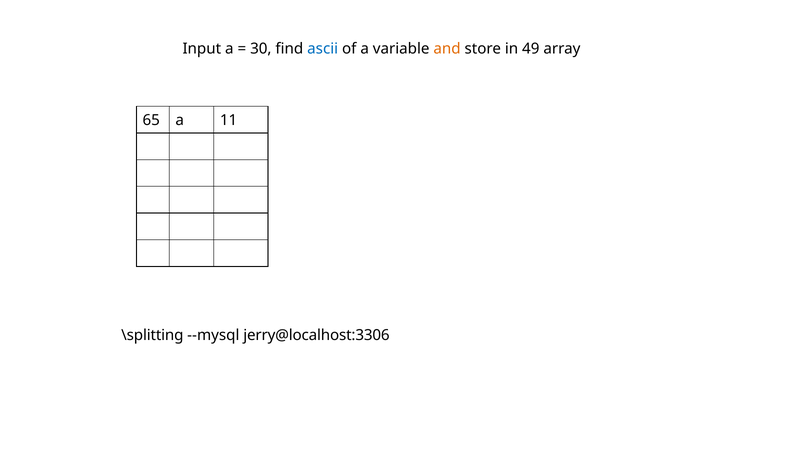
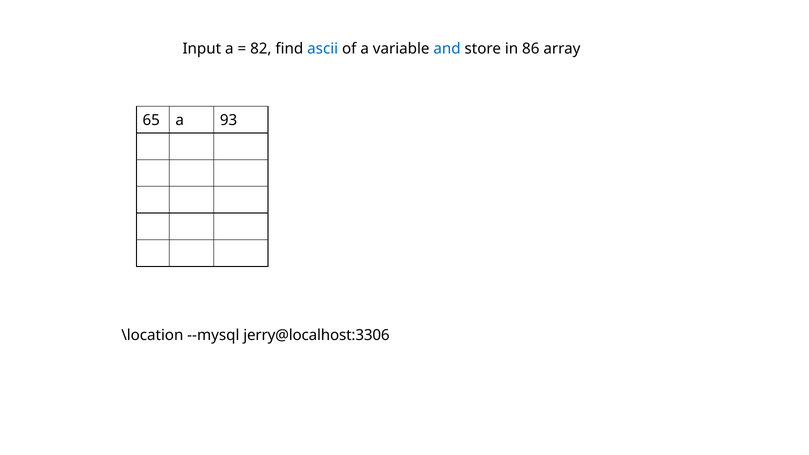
30: 30 -> 82 (261, 49)
and colour: orange -> blue (447, 49)
49: 49 -> 86 (531, 49)
11: 11 -> 93 (229, 120)
\splitting: \splitting -> \location (152, 335)
